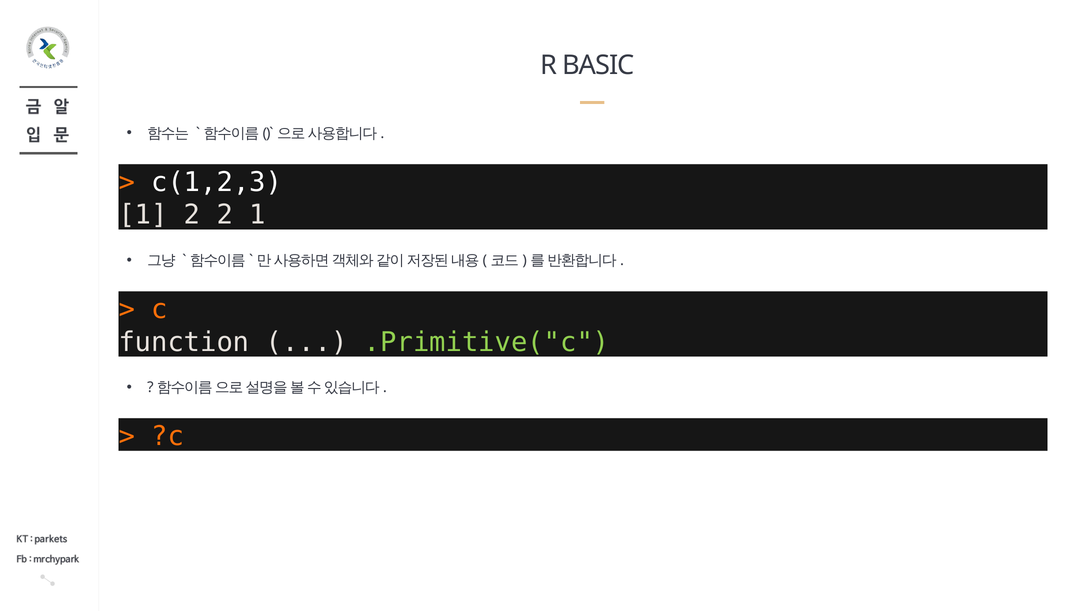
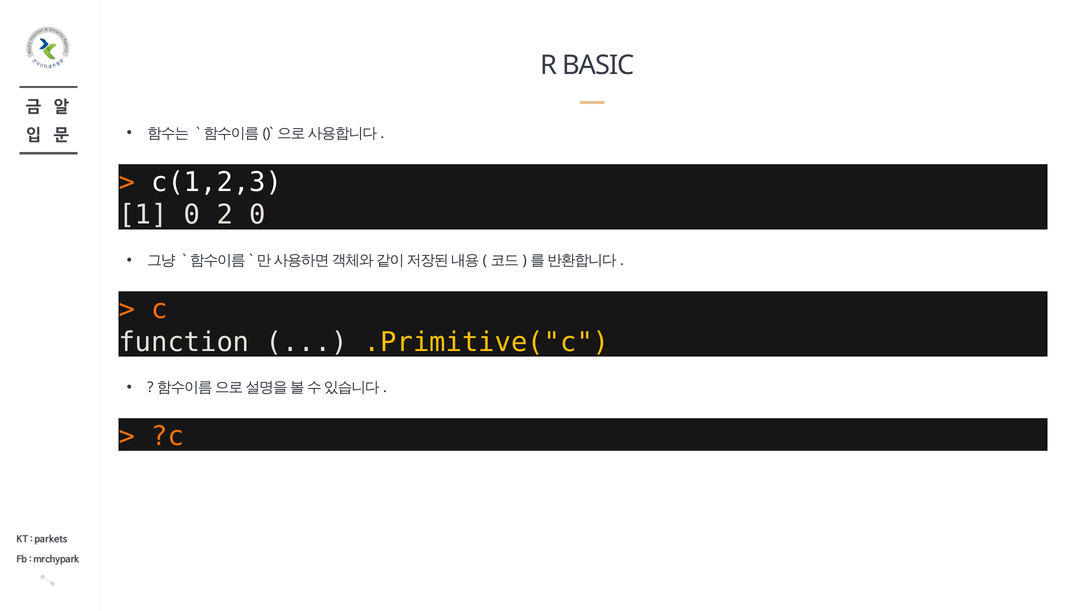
1 2: 2 -> 0 (192, 215)
2 1: 1 -> 0 (258, 215)
.Primitive("c colour: light green -> yellow (487, 342)
